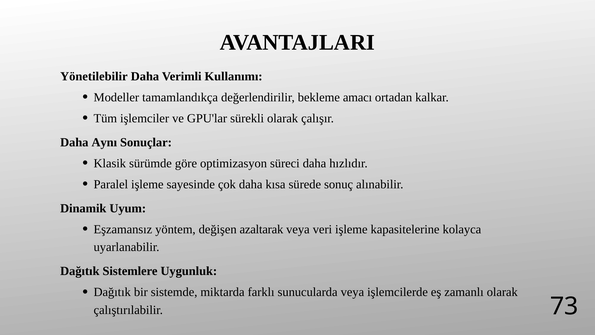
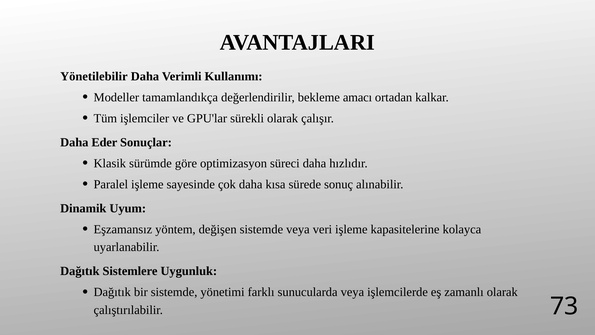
Aynı: Aynı -> Eder (104, 142)
değişen azaltarak: azaltarak -> sistemde (261, 229)
miktarda: miktarda -> yönetimi (222, 292)
